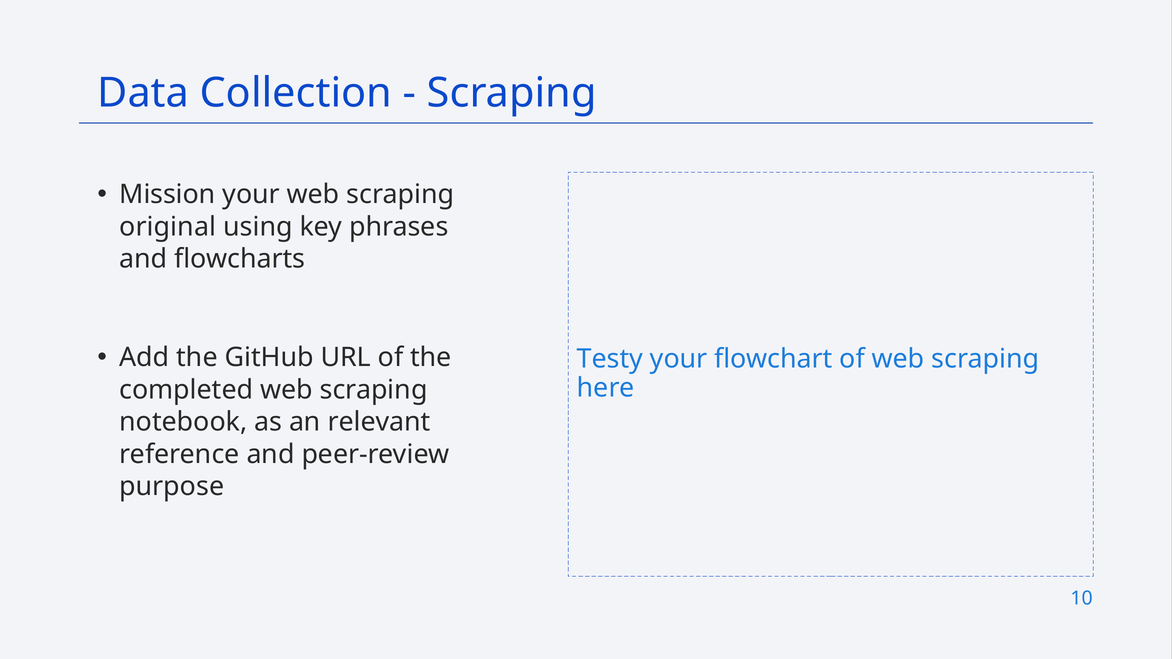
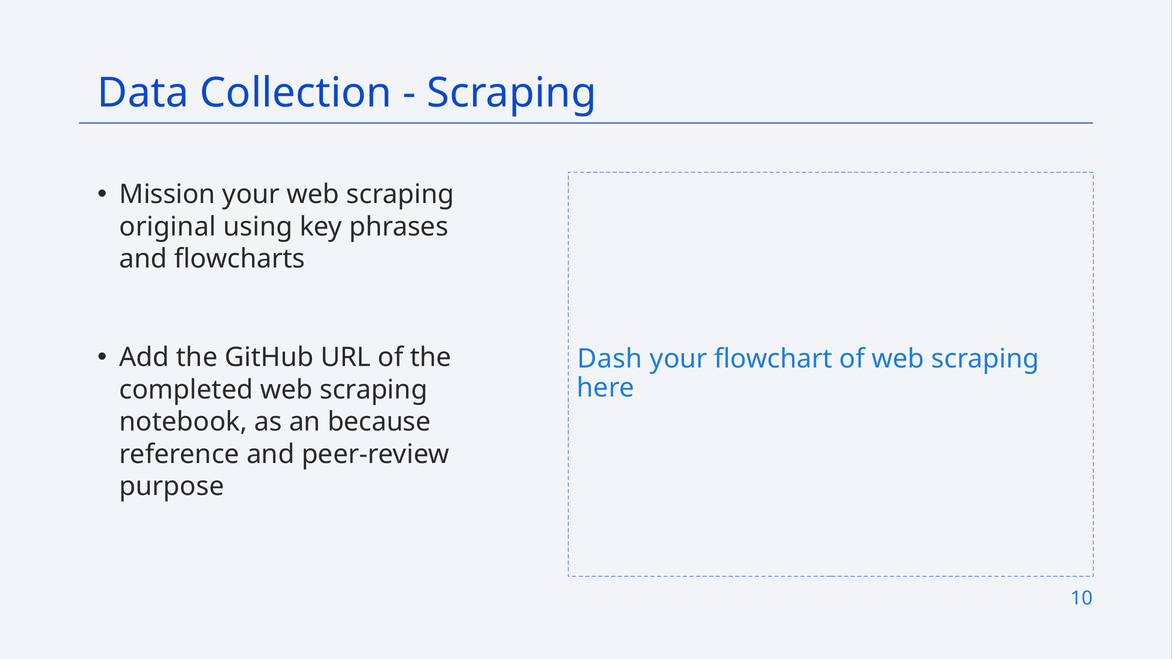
Testy: Testy -> Dash (610, 359)
relevant: relevant -> because (379, 422)
